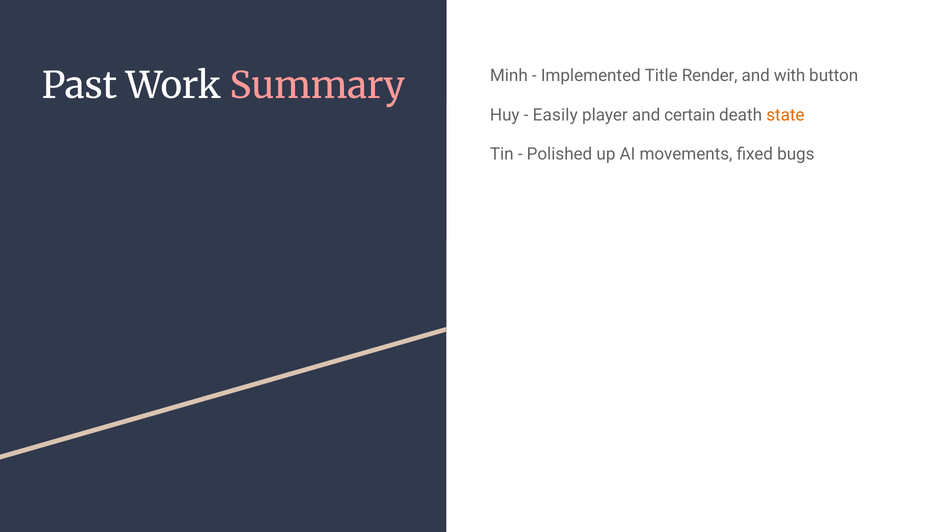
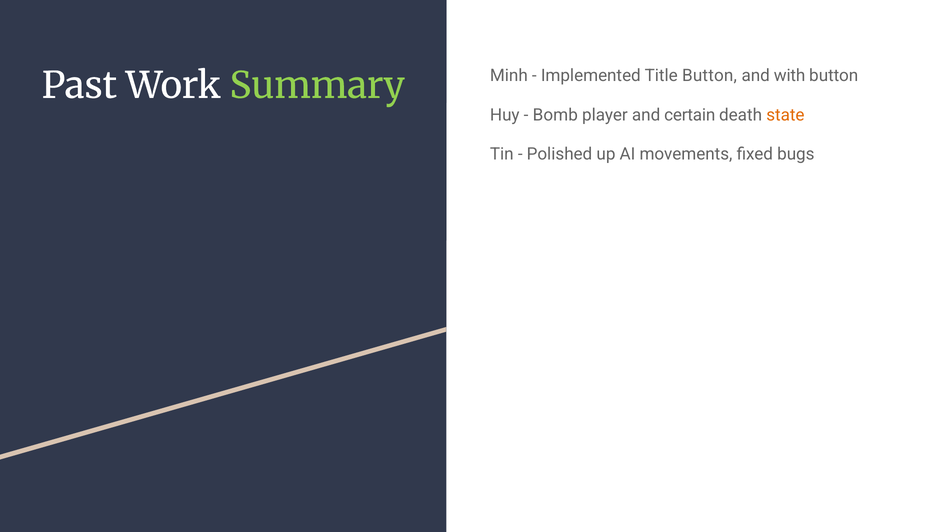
Title Render: Render -> Button (709, 76)
Summary colour: pink -> light green (317, 86)
Easily: Easily -> Bomb (555, 115)
